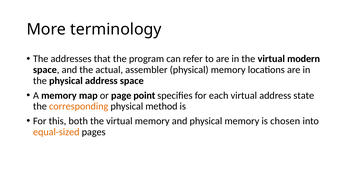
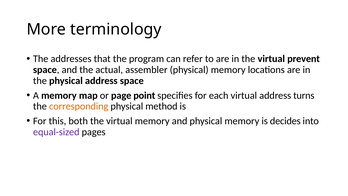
modern: modern -> prevent (304, 59)
state: state -> turns (304, 95)
chosen: chosen -> decides (285, 121)
equal-sized colour: orange -> purple (56, 132)
